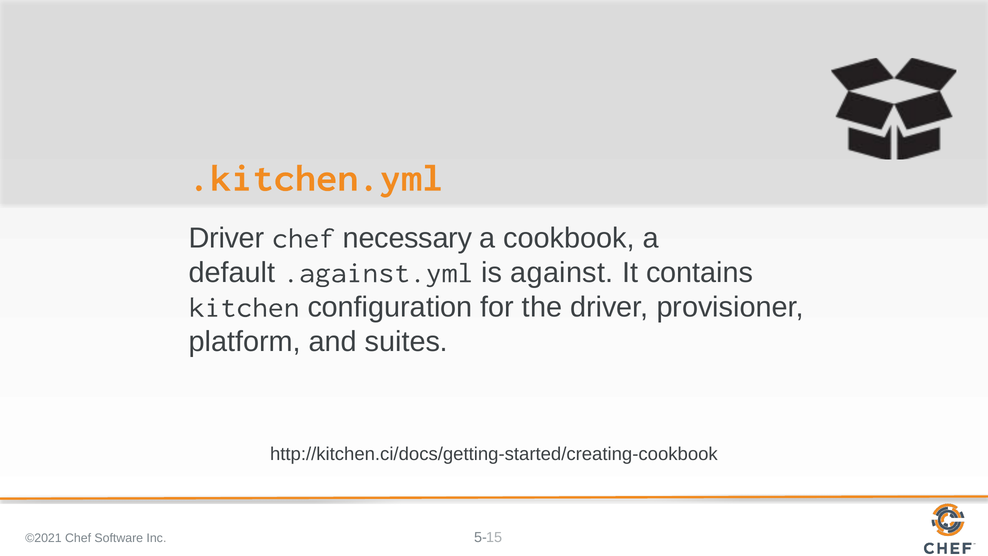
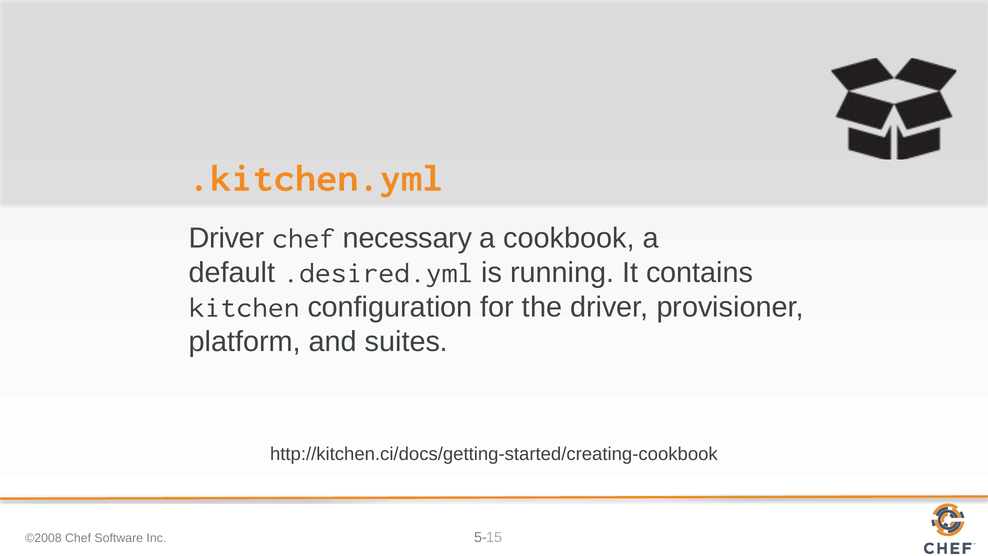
.against.yml: .against.yml -> .desired.yml (378, 273)
against: against -> running (562, 273)
©2021: ©2021 -> ©2008 (43, 538)
